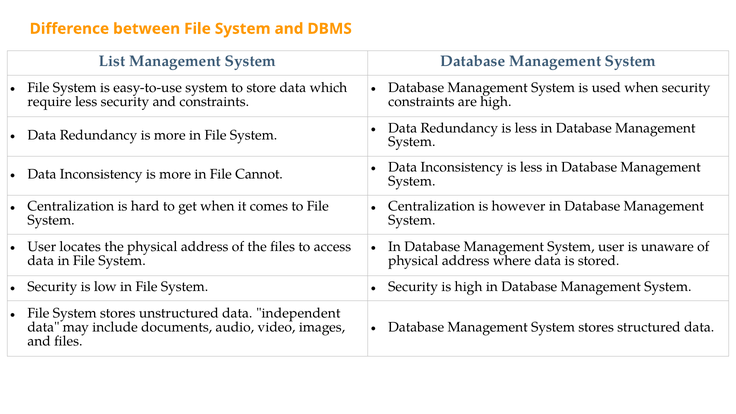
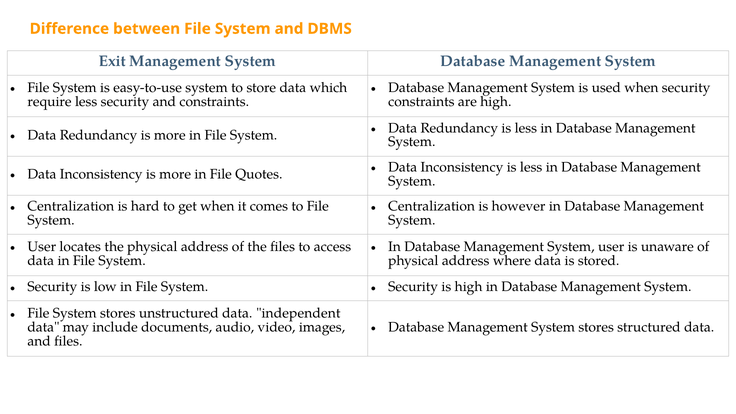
List: List -> Exit (112, 61)
Cannot: Cannot -> Quotes (259, 174)
